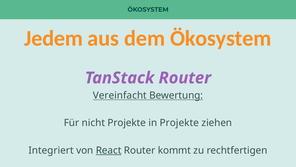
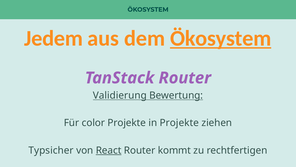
Ökosystem underline: none -> present (221, 38)
Vereinfacht: Vereinfacht -> Validierung (120, 95)
nicht: nicht -> color (93, 123)
Integriert: Integriert -> Typsicher (51, 150)
